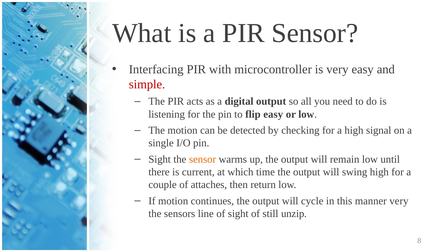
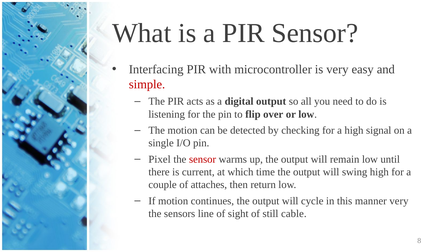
flip easy: easy -> over (273, 114)
Sight: Sight -> Pixel (160, 159)
sensor colour: orange -> red (203, 159)
unzip: unzip -> cable (294, 214)
